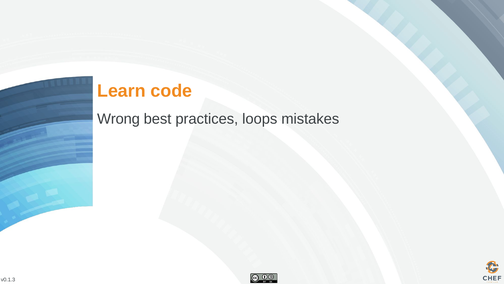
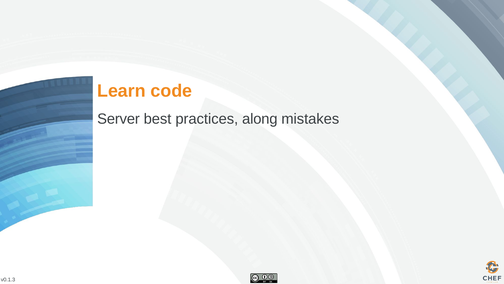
Wrong: Wrong -> Server (118, 119)
loops: loops -> along (260, 119)
